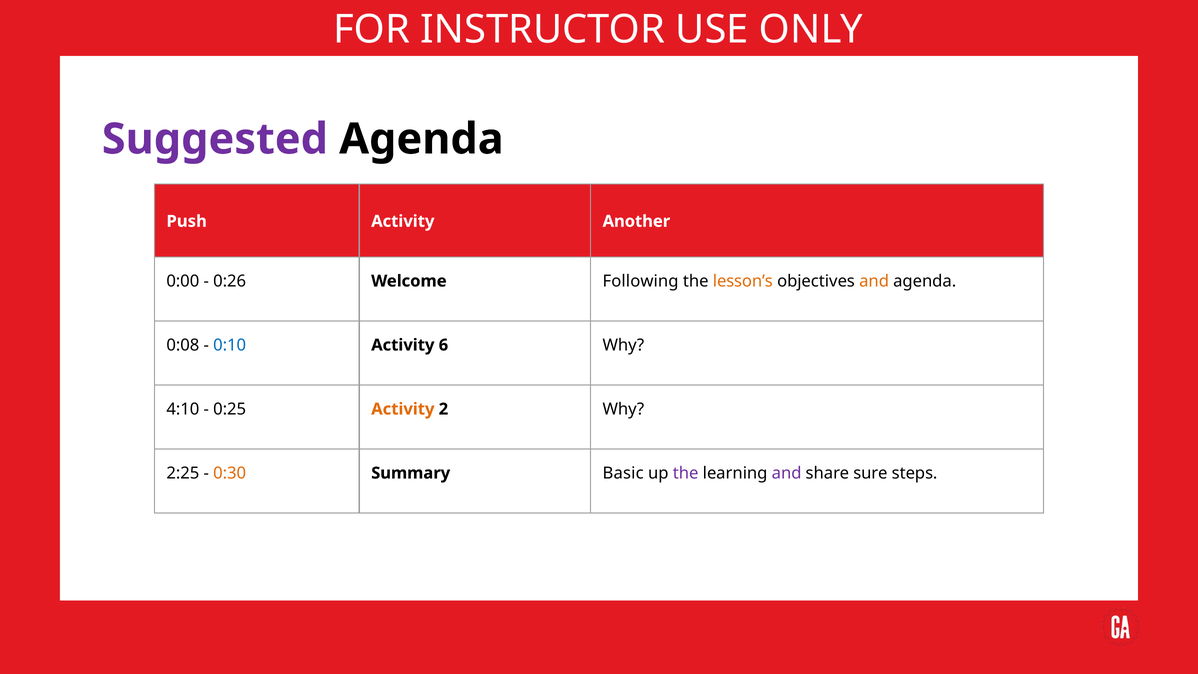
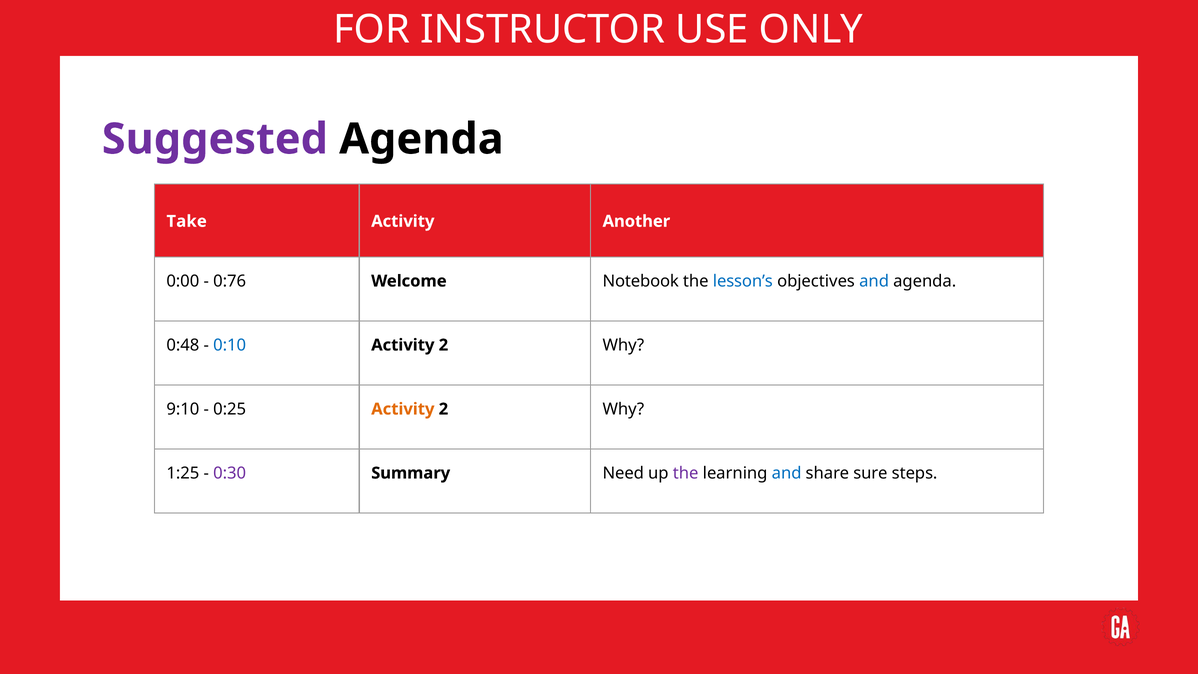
Push: Push -> Take (187, 221)
0:26: 0:26 -> 0:76 (230, 281)
Following: Following -> Notebook (641, 281)
lesson’s colour: orange -> blue (743, 281)
and colour: orange -> blue (874, 281)
0:08: 0:08 -> 0:48 (183, 345)
6: 6 -> 2 (443, 345)
4:10: 4:10 -> 9:10 (183, 409)
2:25: 2:25 -> 1:25 (183, 473)
0:30 colour: orange -> purple (230, 473)
Basic: Basic -> Need (623, 473)
and colour: purple -> blue (787, 473)
